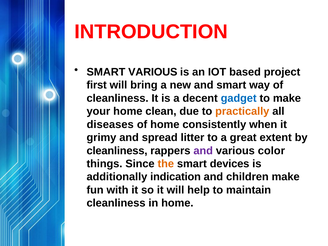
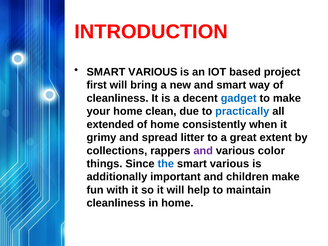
practically colour: orange -> blue (242, 111)
diseases: diseases -> extended (110, 124)
cleanliness: cleanliness -> collections (117, 151)
the colour: orange -> blue (166, 164)
devices: devices -> various (229, 164)
indication: indication -> important (175, 177)
